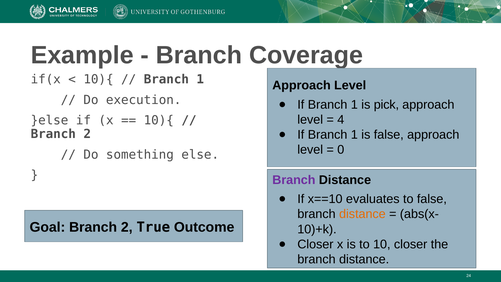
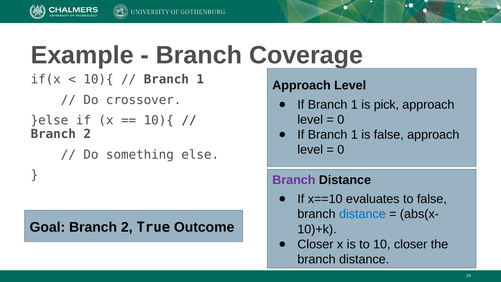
execution: execution -> crossover (144, 100)
4: 4 -> 0 (341, 120)
distance colour: orange -> blue (362, 214)
